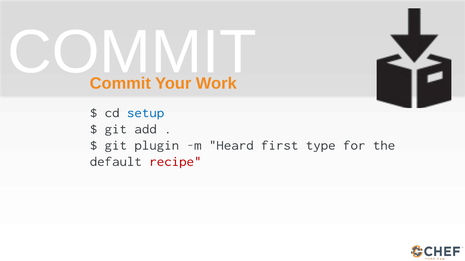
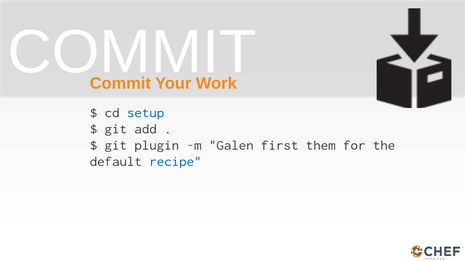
Heard: Heard -> Galen (231, 145)
type: type -> them (321, 145)
recipe colour: red -> blue (175, 162)
